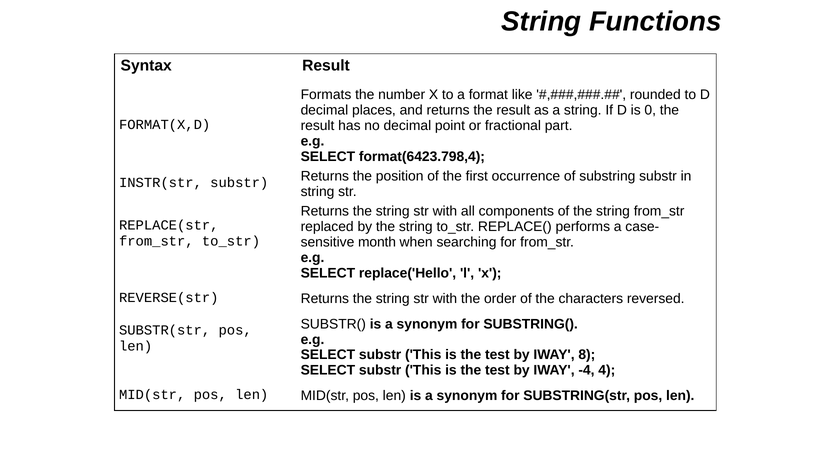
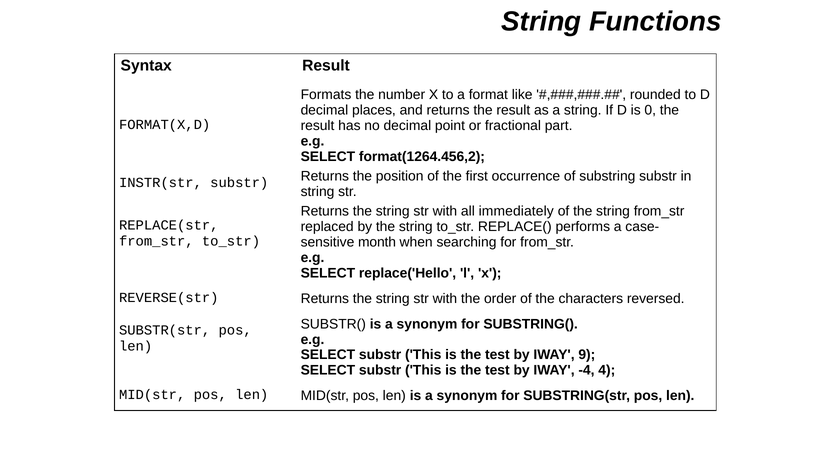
format(6423.798,4: format(6423.798,4 -> format(1264.456,2 (422, 157)
components: components -> immediately (516, 211)
8: 8 -> 9 (587, 355)
